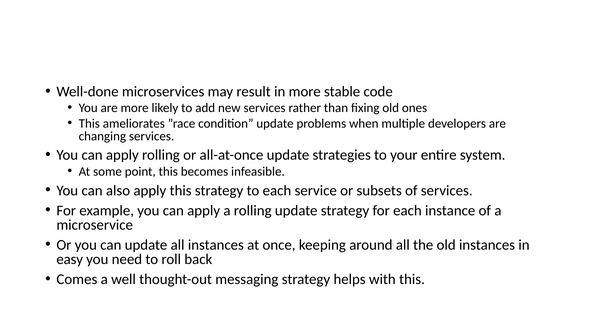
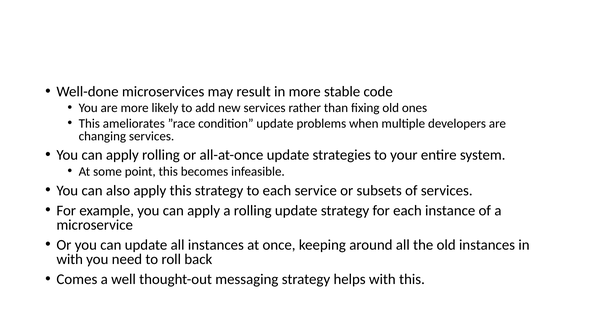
easy: easy -> with (70, 259)
